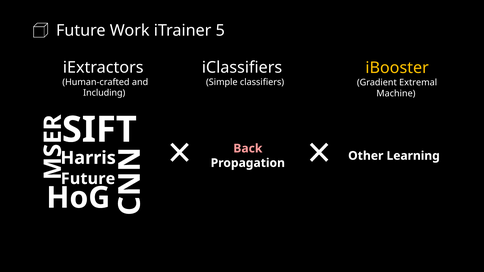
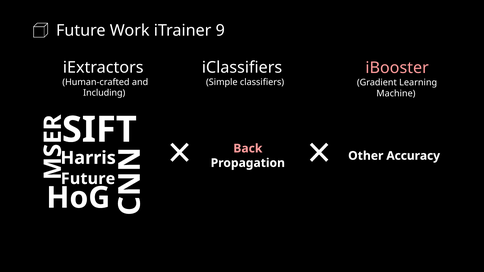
5: 5 -> 9 (220, 31)
iBooster colour: yellow -> pink (397, 68)
Extremal: Extremal -> Learning (418, 83)
Learning: Learning -> Accuracy (413, 156)
